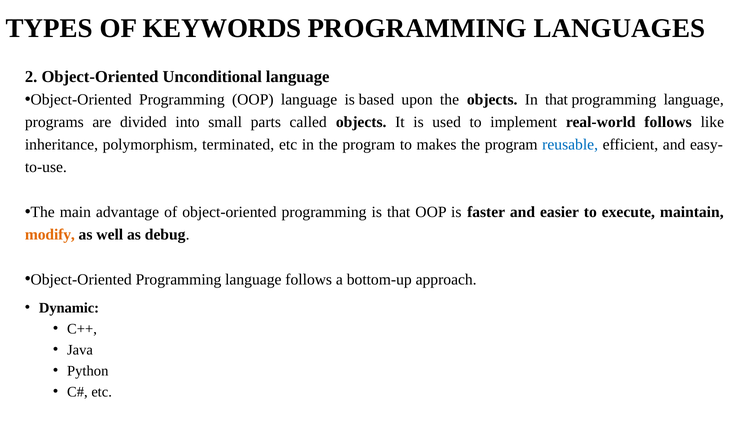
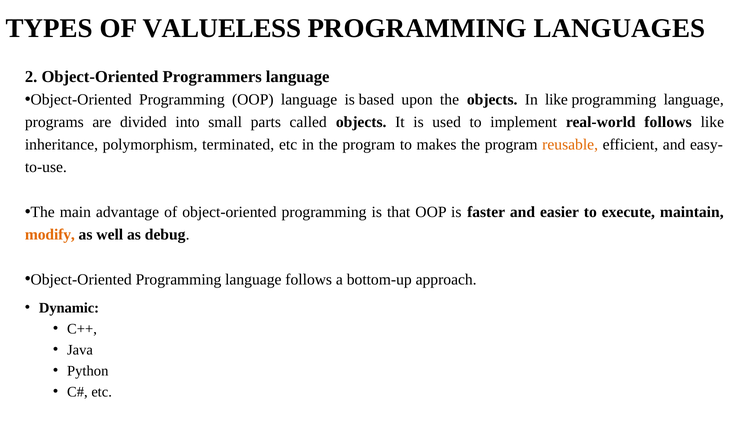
KEYWORDS: KEYWORDS -> VALUELESS (222, 28)
Unconditional: Unconditional -> Programmers (212, 77)
In that: that -> like (556, 100)
reusable colour: blue -> orange (570, 145)
